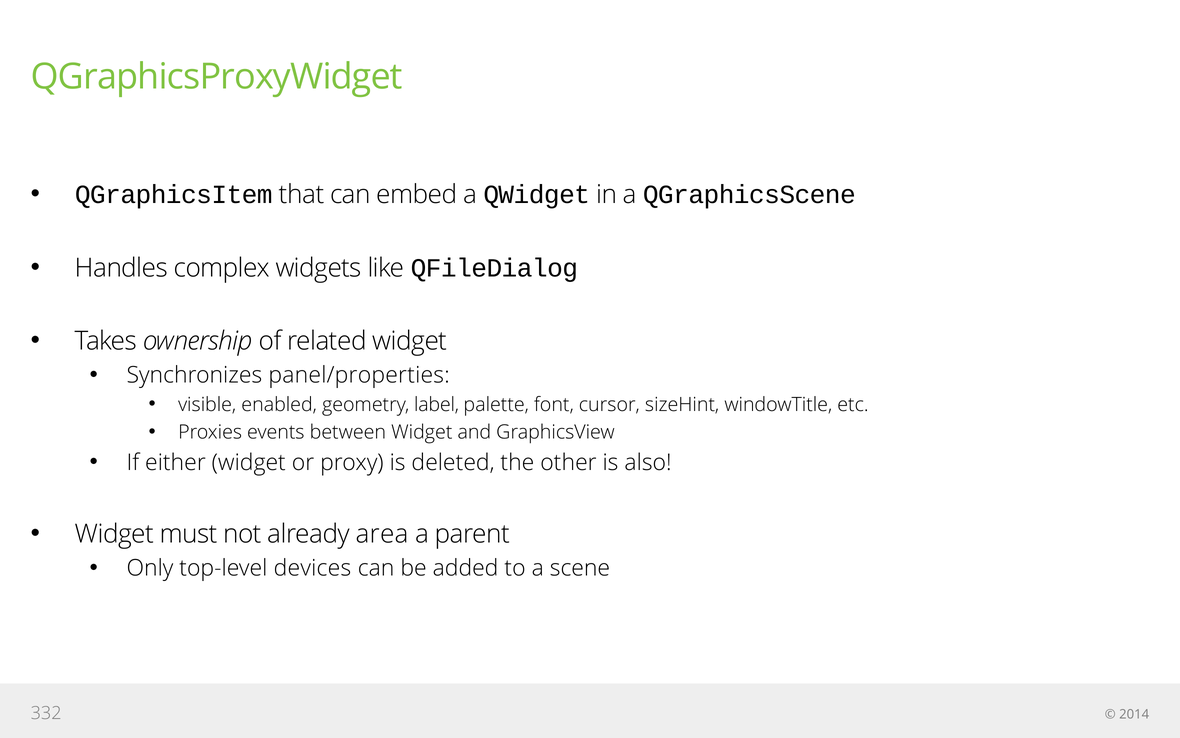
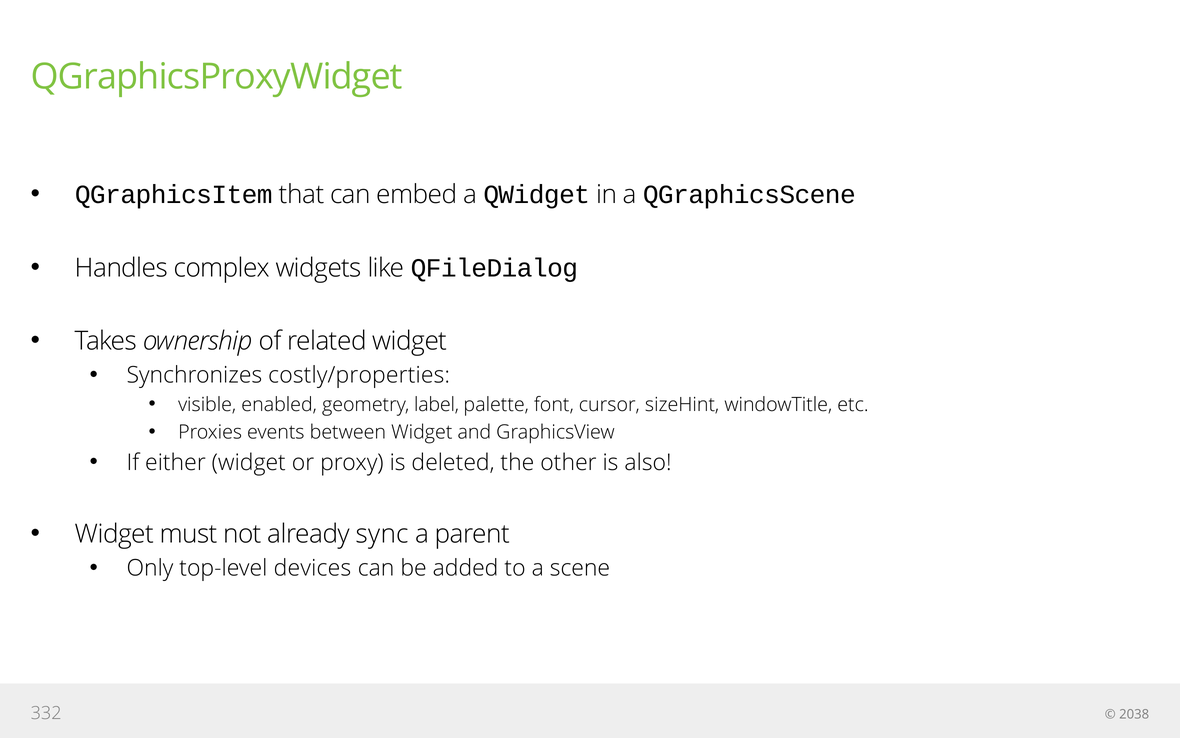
panel/properties: panel/properties -> costly/properties (359, 375)
area: area -> sync (382, 534)
2014: 2014 -> 2038 (1134, 714)
